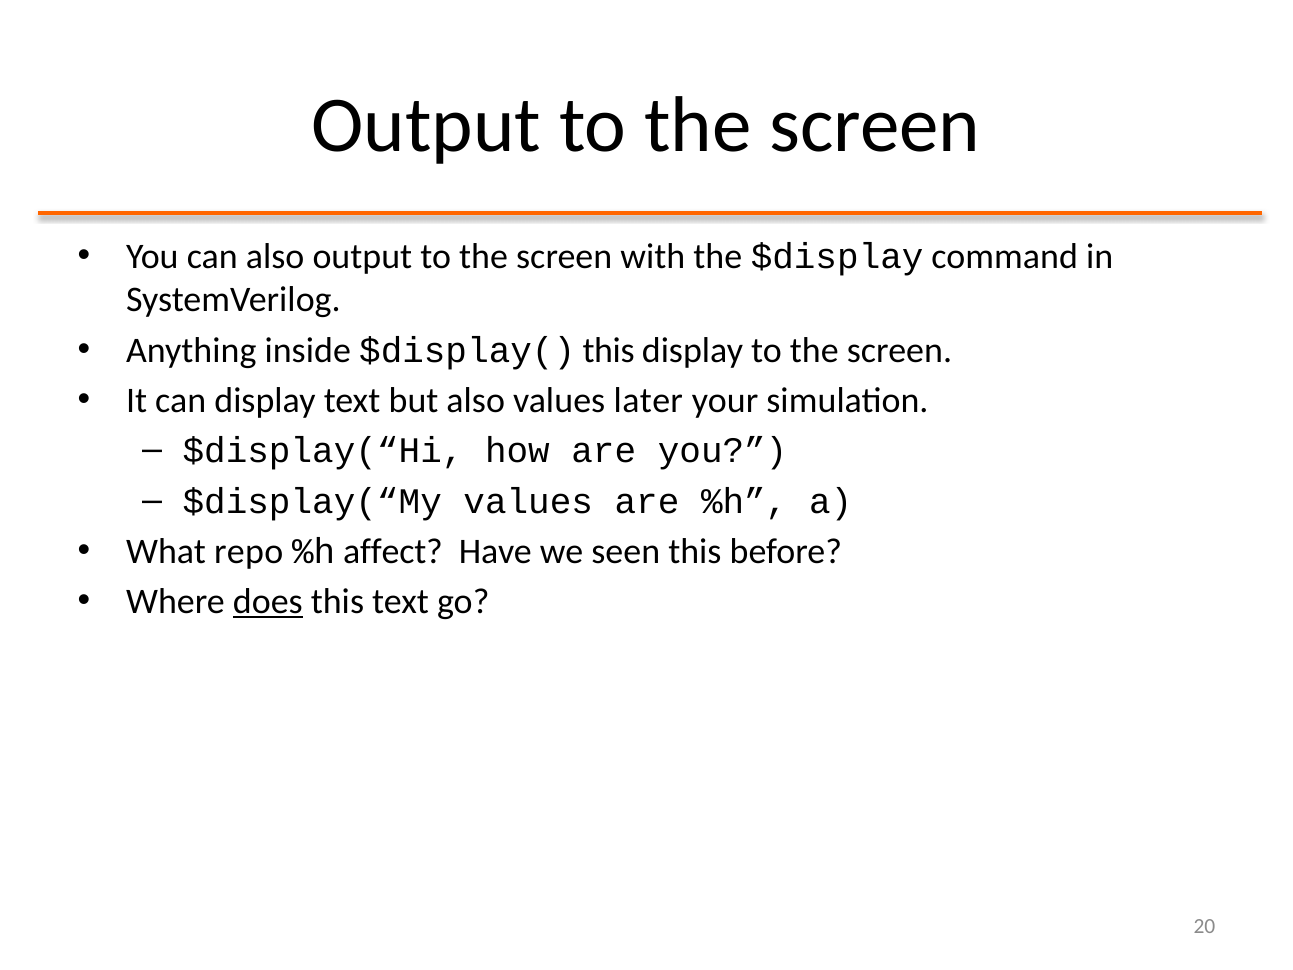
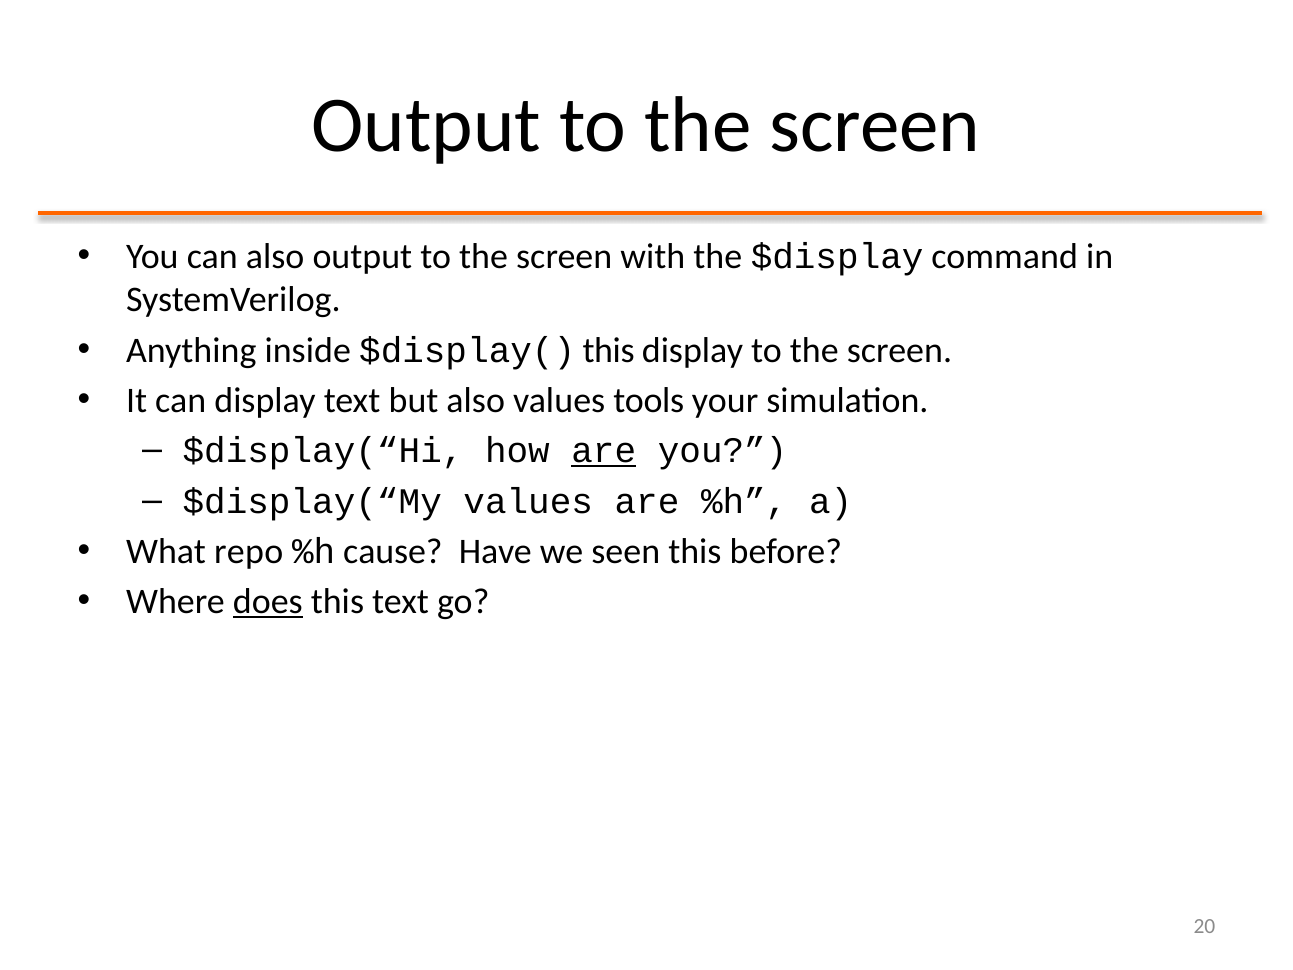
later: later -> tools (649, 401)
are underline: none -> present (604, 451)
affect: affect -> cause (393, 551)
